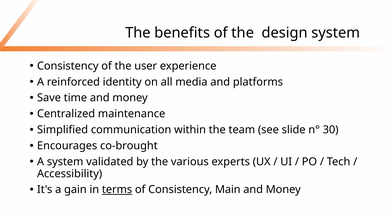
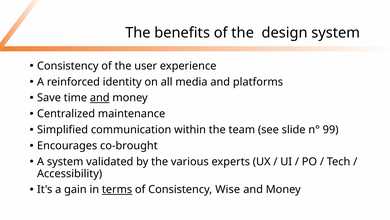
and underline: none -> present (100, 98)
30: 30 -> 99 (331, 129)
Main: Main -> Wise (228, 189)
